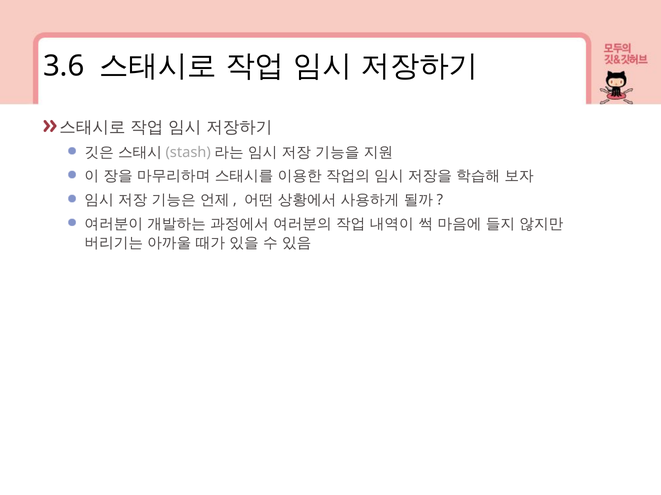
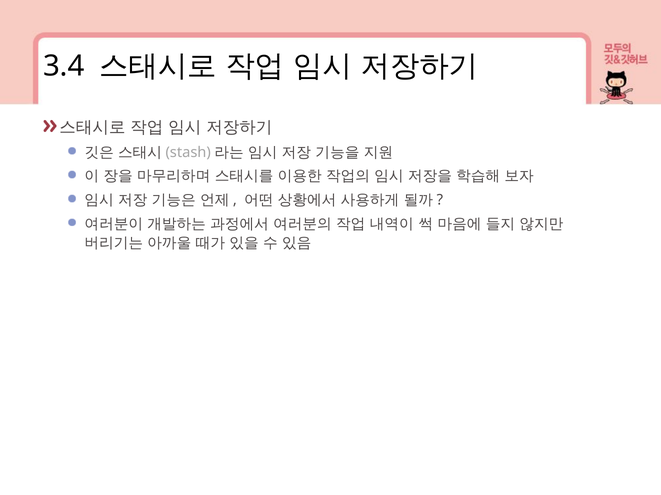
3.6: 3.6 -> 3.4 (64, 66)
